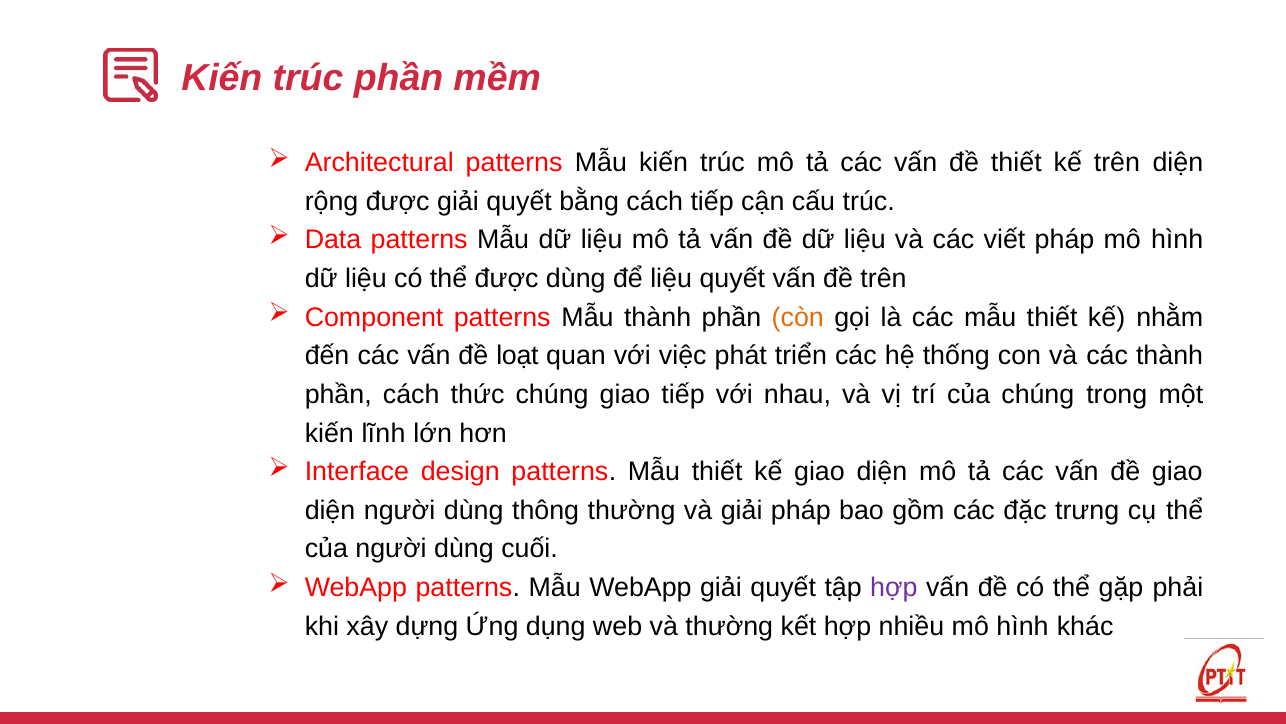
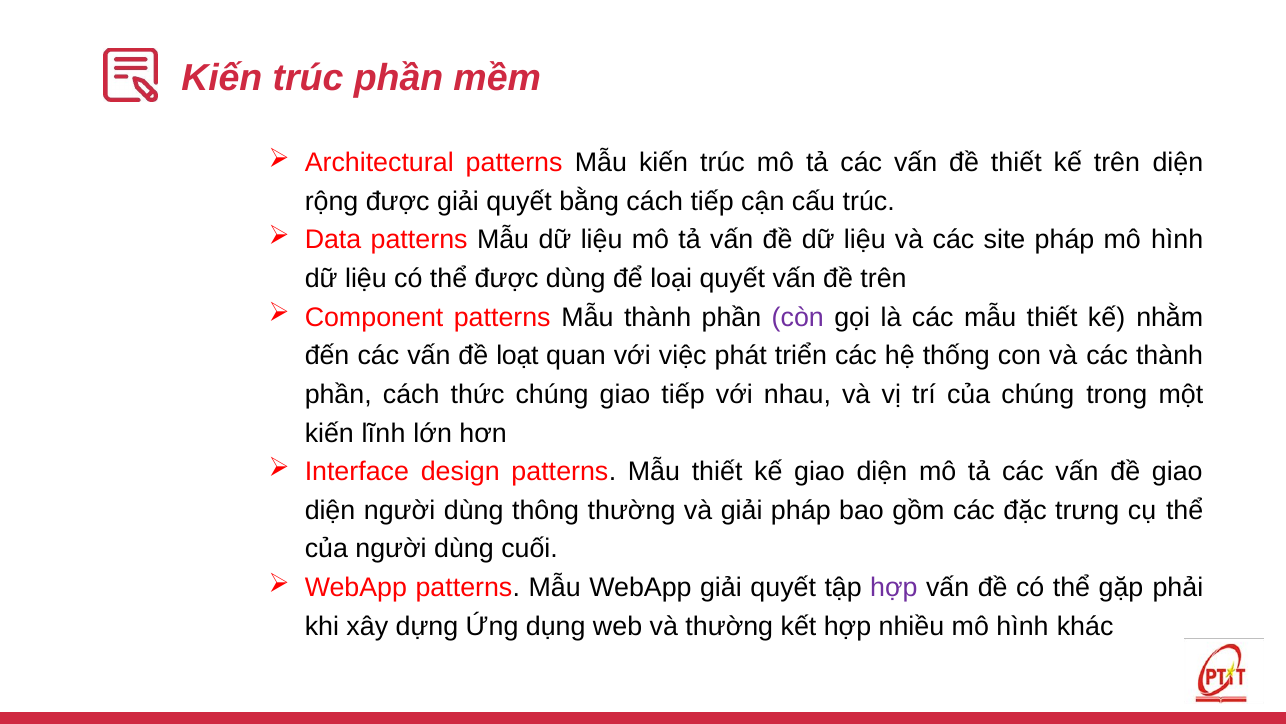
viết: viết -> site (1005, 240)
để liệu: liệu -> loại (671, 278)
còn colour: orange -> purple (798, 317)
